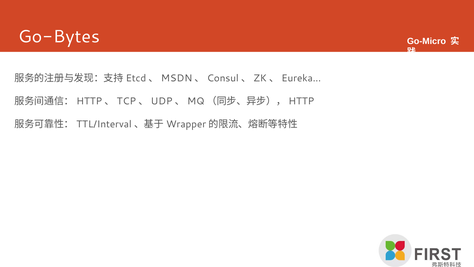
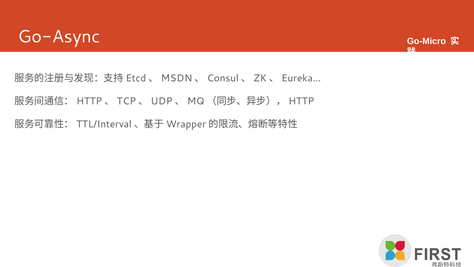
Go-Bytes: Go-Bytes -> Go-Async (59, 36)
